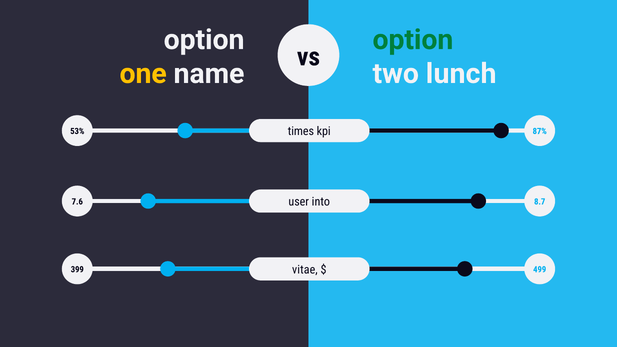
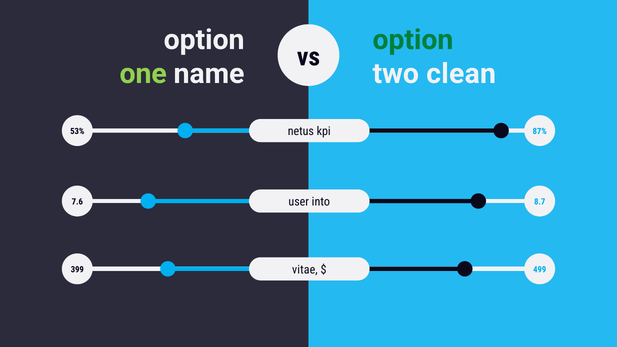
one colour: yellow -> light green (143, 74)
lunch: lunch -> clean (461, 74)
times: times -> netus (301, 131)
